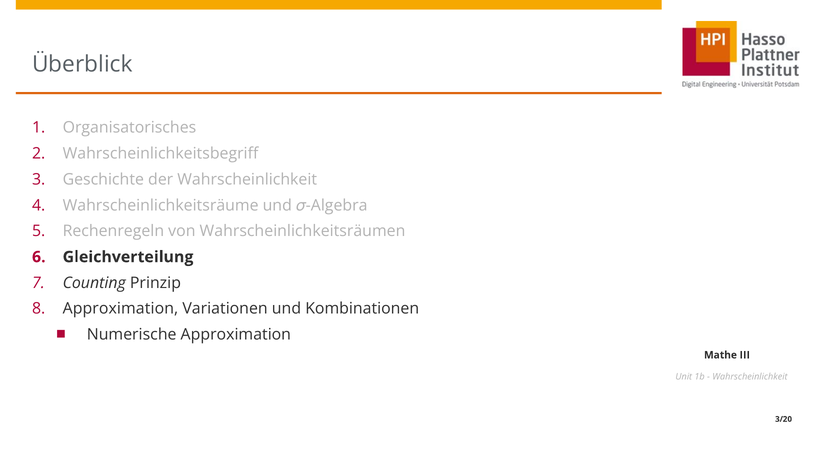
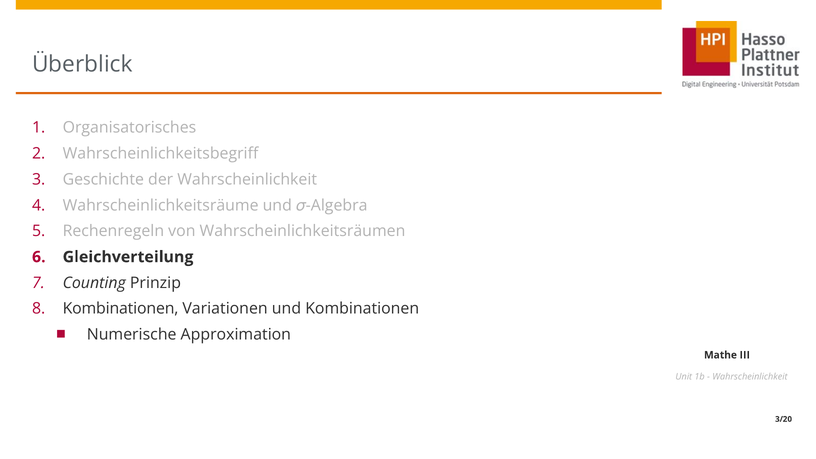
Approximation: Approximation -> Kombinationen (121, 309)
